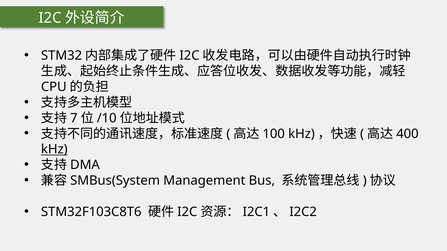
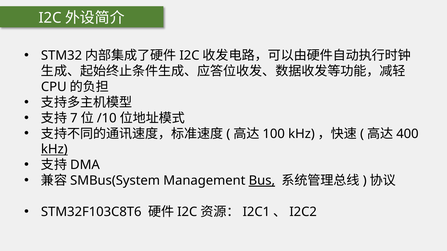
Bus underline: none -> present (262, 181)
